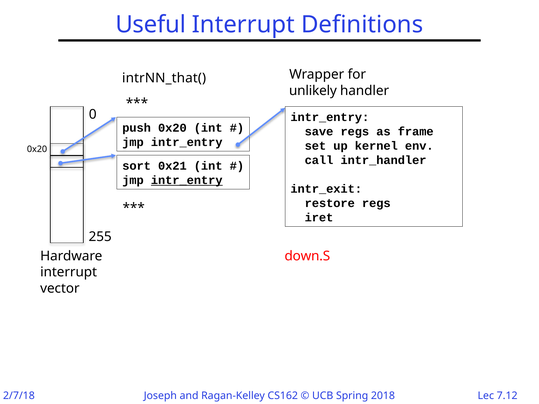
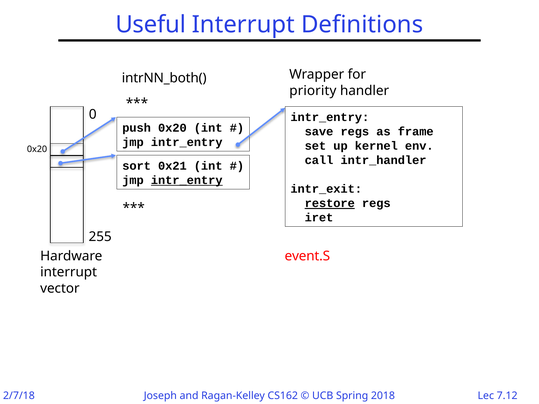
intrNN_that(: intrNN_that( -> intrNN_both( (164, 78)
unlikely: unlikely -> priority (313, 91)
restore underline: none -> present (330, 203)
down.S: down.S -> event.S (307, 256)
